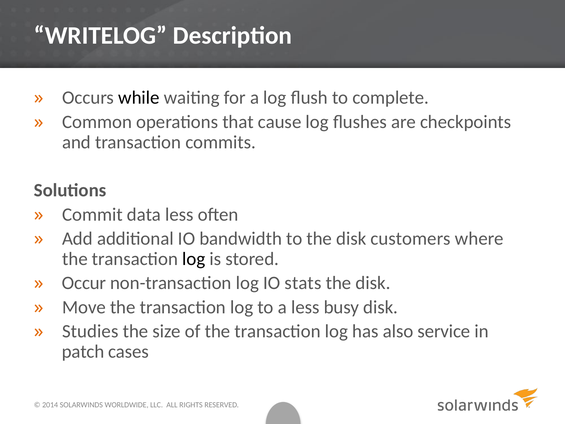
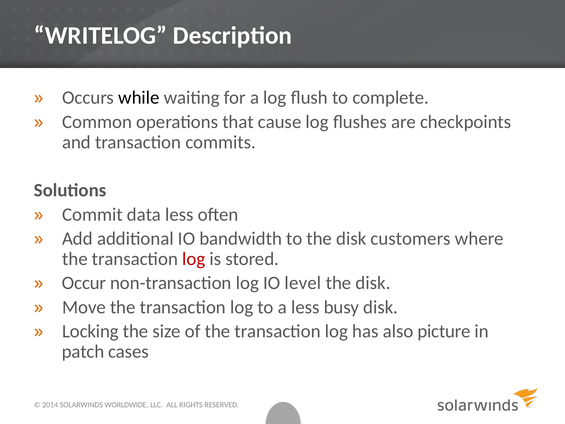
log colour: black -> red (194, 259)
stats: stats -> level (303, 283)
Studies: Studies -> Locking (90, 331)
service: service -> picture (444, 331)
